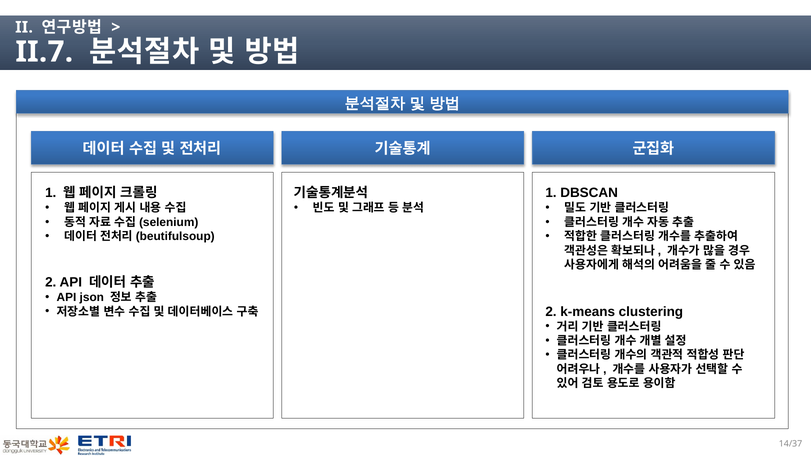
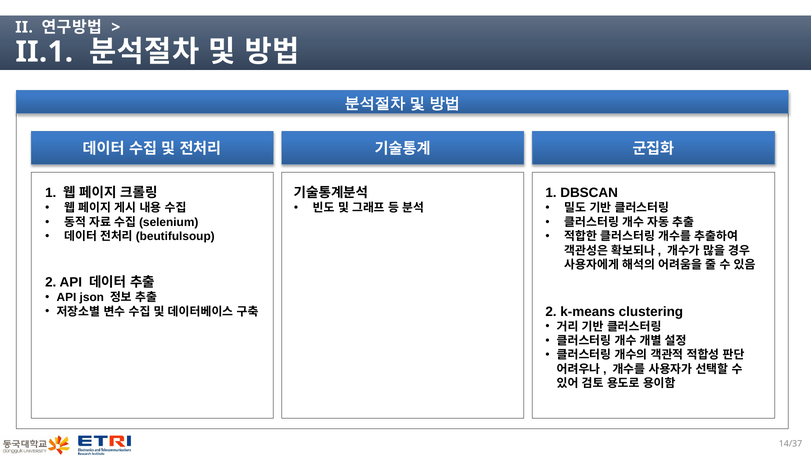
II.7: II.7 -> II.1 (44, 52)
